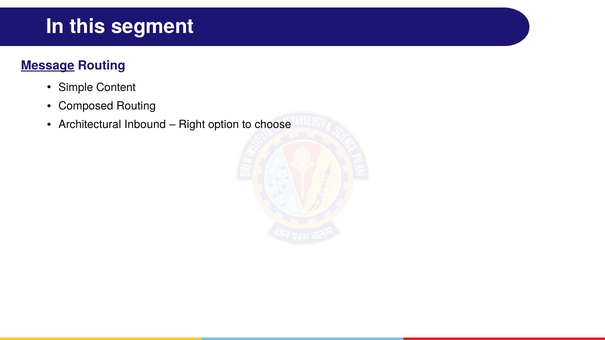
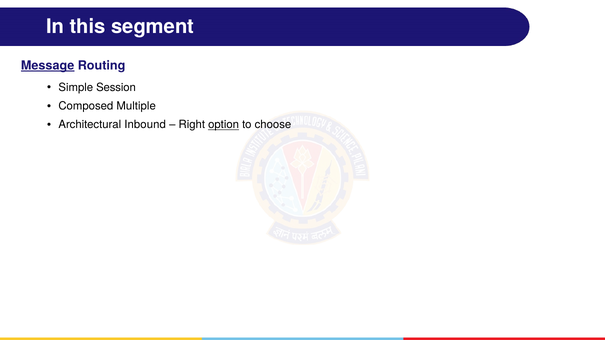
Content: Content -> Session (116, 88)
Composed Routing: Routing -> Multiple (136, 106)
option underline: none -> present (224, 125)
